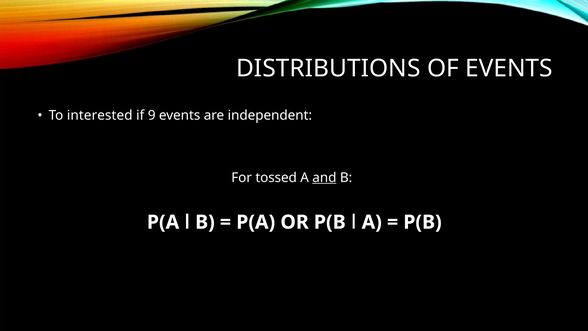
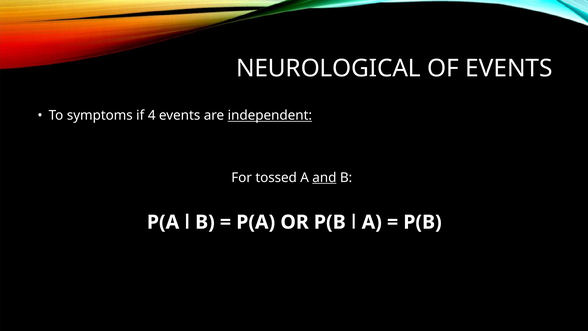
DISTRIBUTIONS: DISTRIBUTIONS -> NEUROLOGICAL (328, 68)
interested: interested -> symptoms (100, 115)
9: 9 -> 4 (152, 115)
independent underline: none -> present (270, 115)
